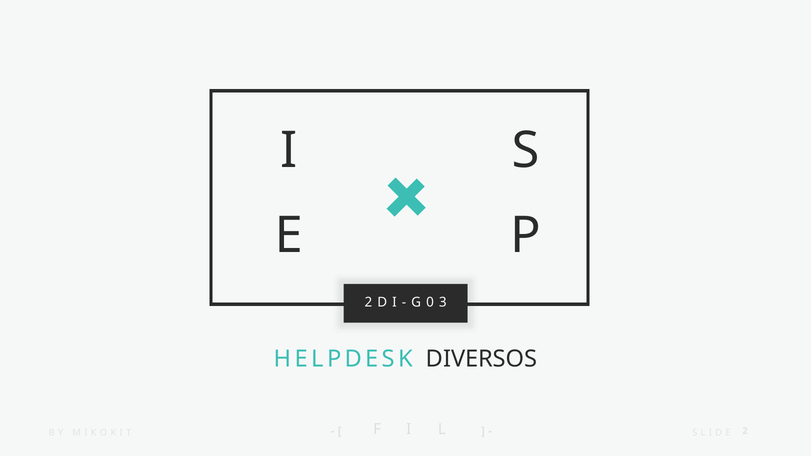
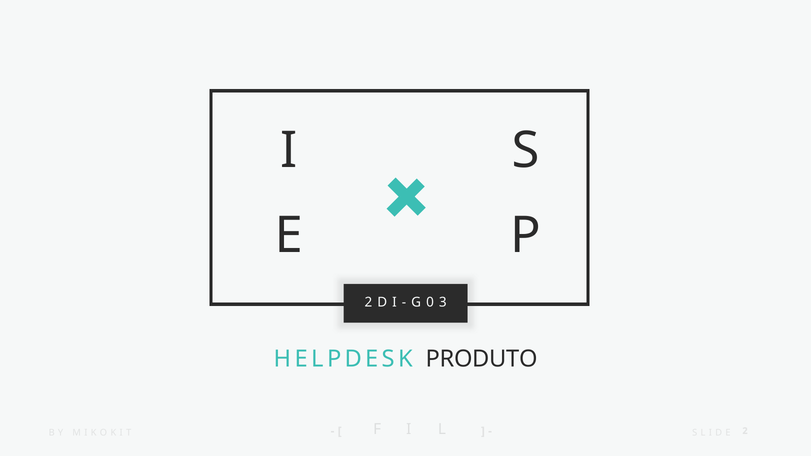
DIVERSOS: DIVERSOS -> PRODUTO (482, 359)
